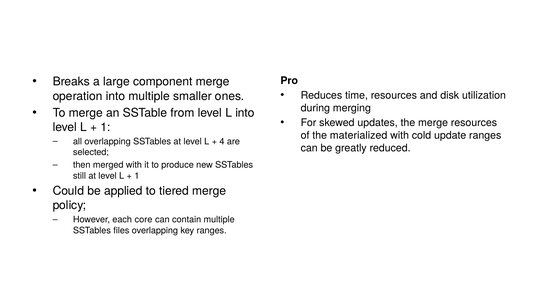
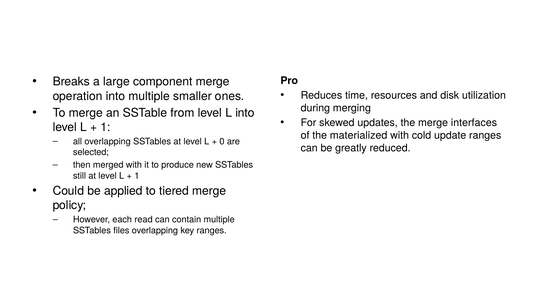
merge resources: resources -> interfaces (474, 123)
4: 4 -> 0 (222, 142)
core: core -> read (144, 220)
